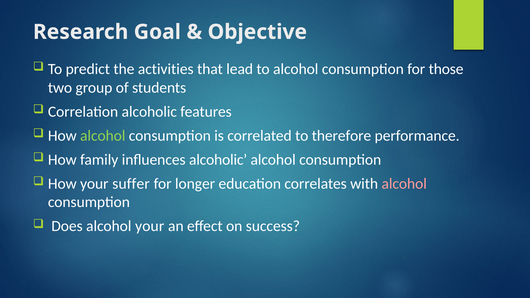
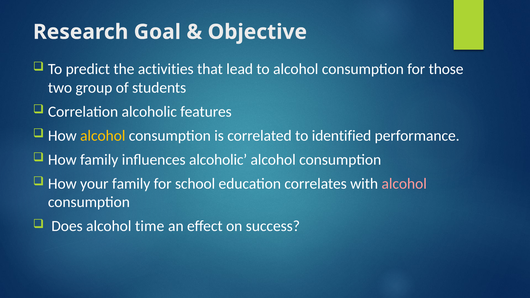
alcohol colour: light green -> yellow (103, 136)
therefore: therefore -> identified (342, 136)
your suffer: suffer -> family (131, 184)
longer: longer -> school (195, 184)
alcohol your: your -> time (150, 226)
